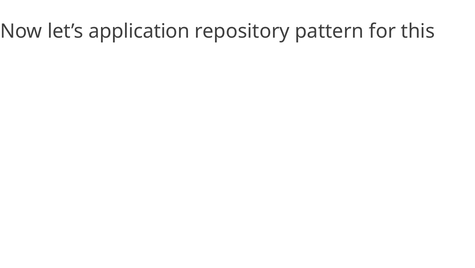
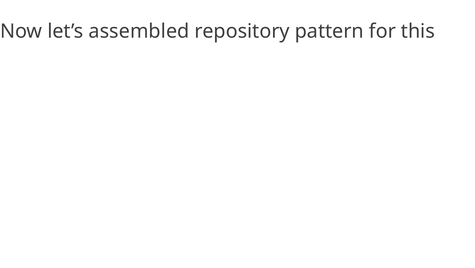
application: application -> assembled (139, 31)
